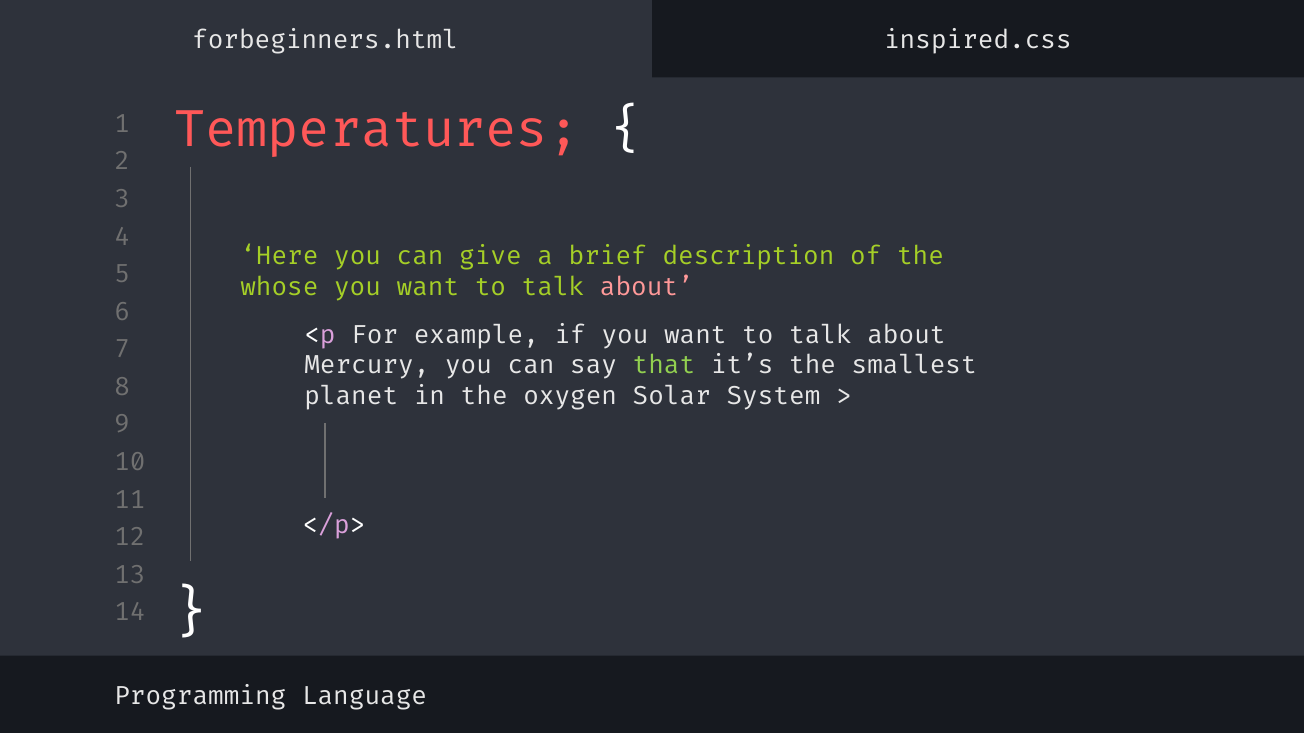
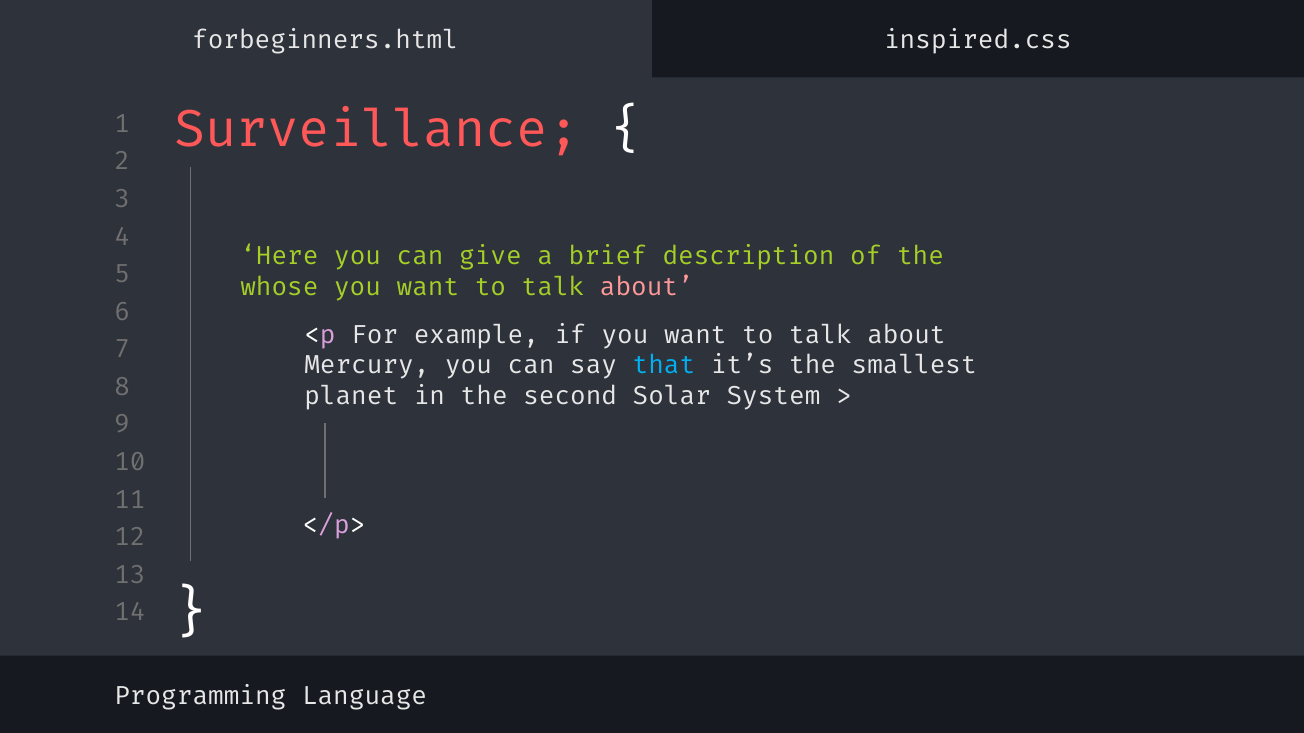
Temperatures: Temperatures -> Surveillance (377, 130)
that colour: light green -> light blue (664, 366)
oxygen: oxygen -> second (570, 396)
